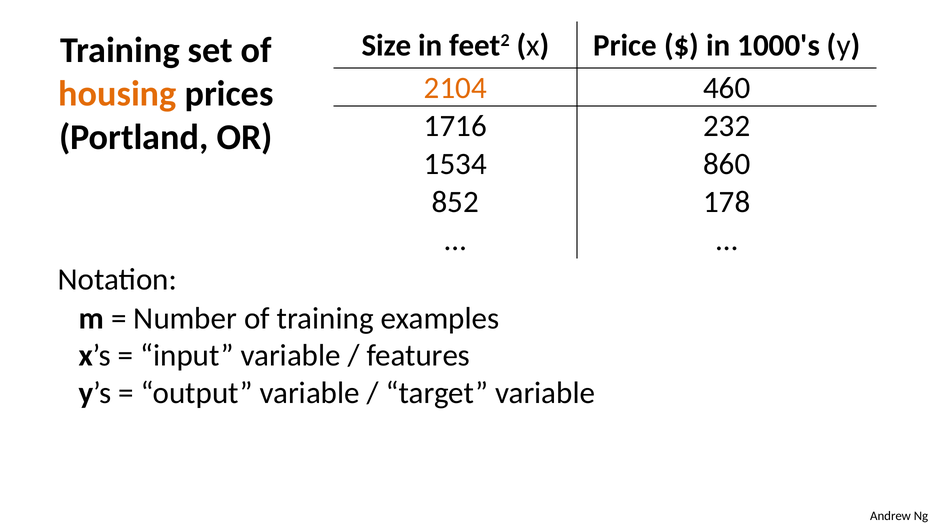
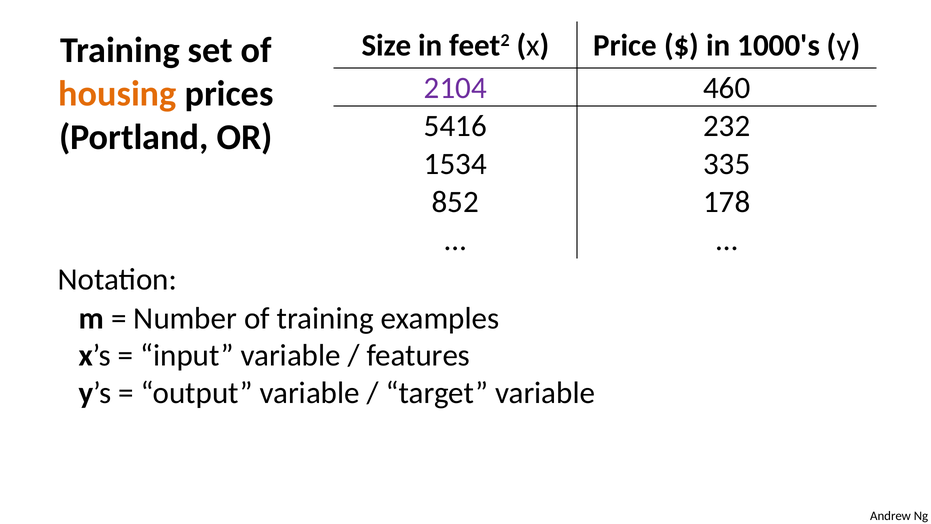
2104 colour: orange -> purple (455, 88)
1716: 1716 -> 5416 (455, 126)
860: 860 -> 335 (727, 164)
